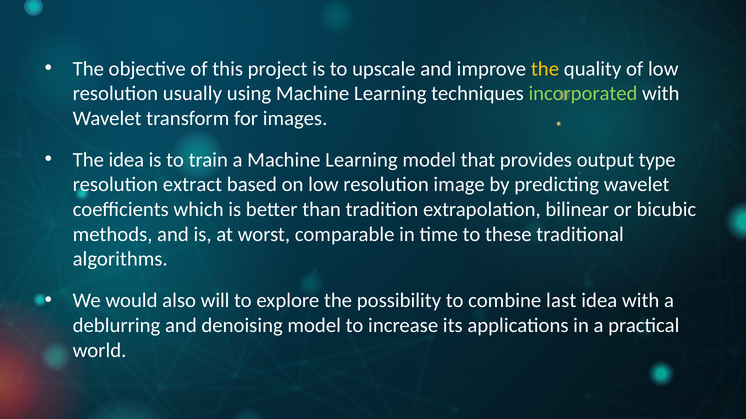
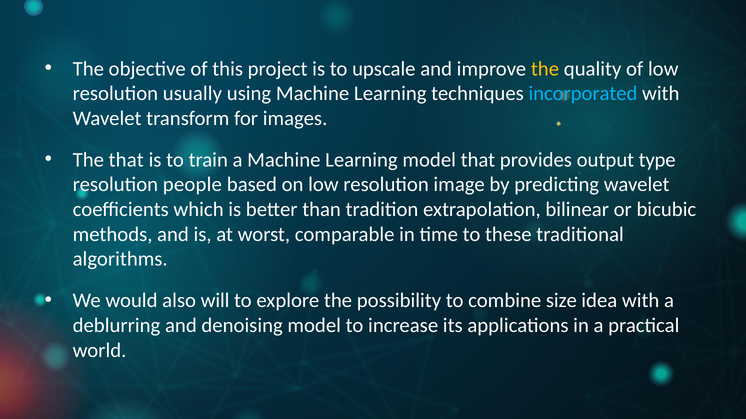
incorporated colour: light green -> light blue (583, 94)
The idea: idea -> that (126, 160)
extract: extract -> people (192, 185)
last: last -> size (561, 301)
